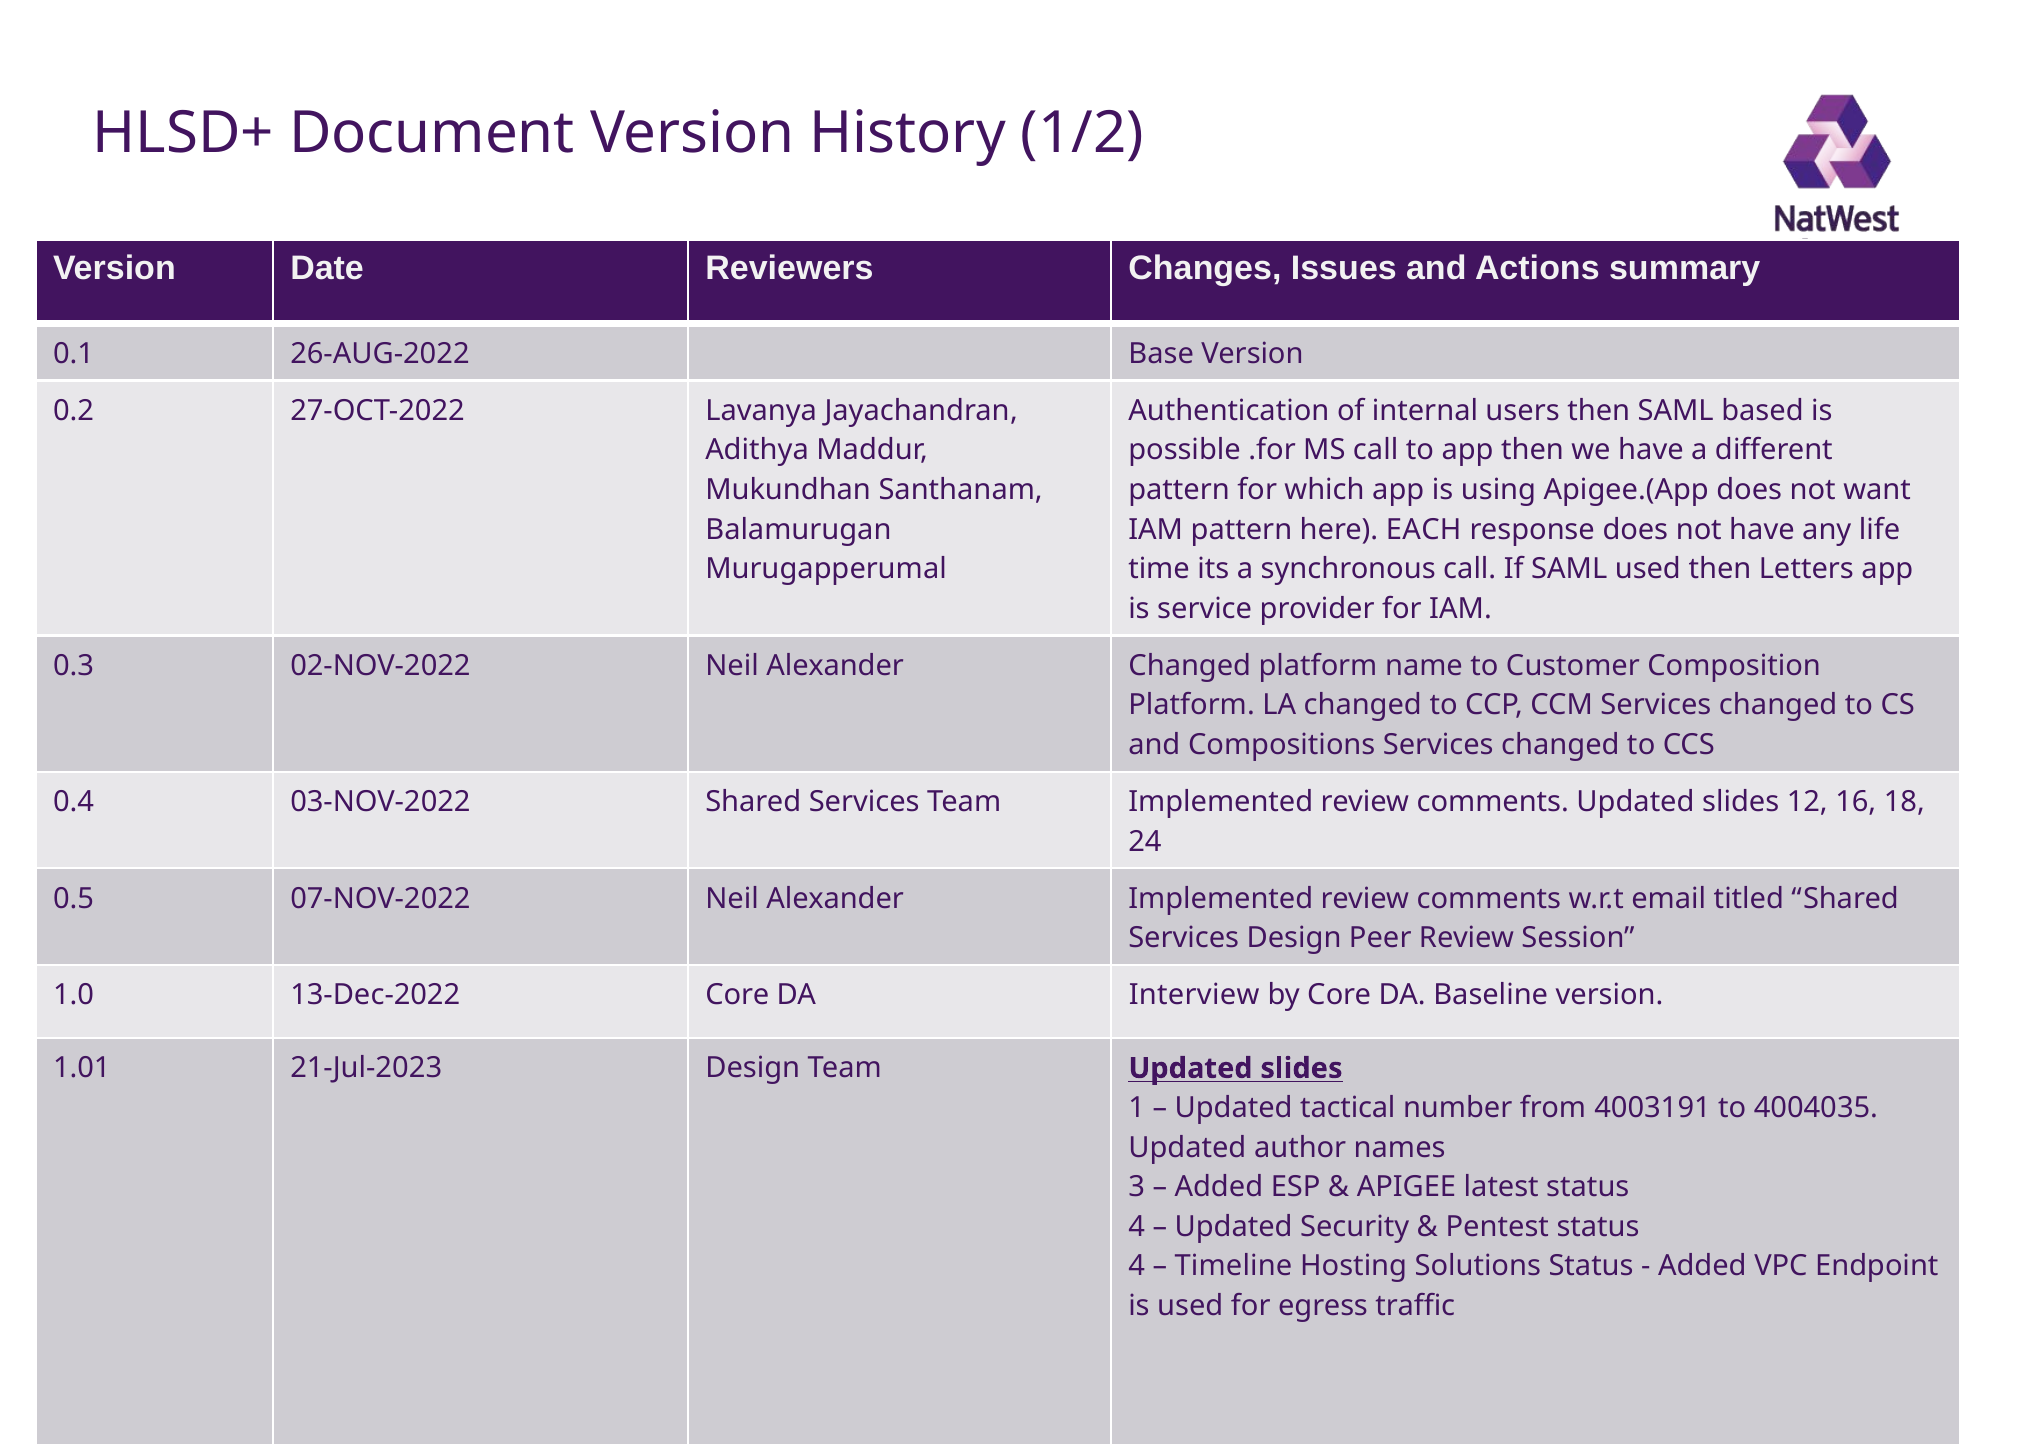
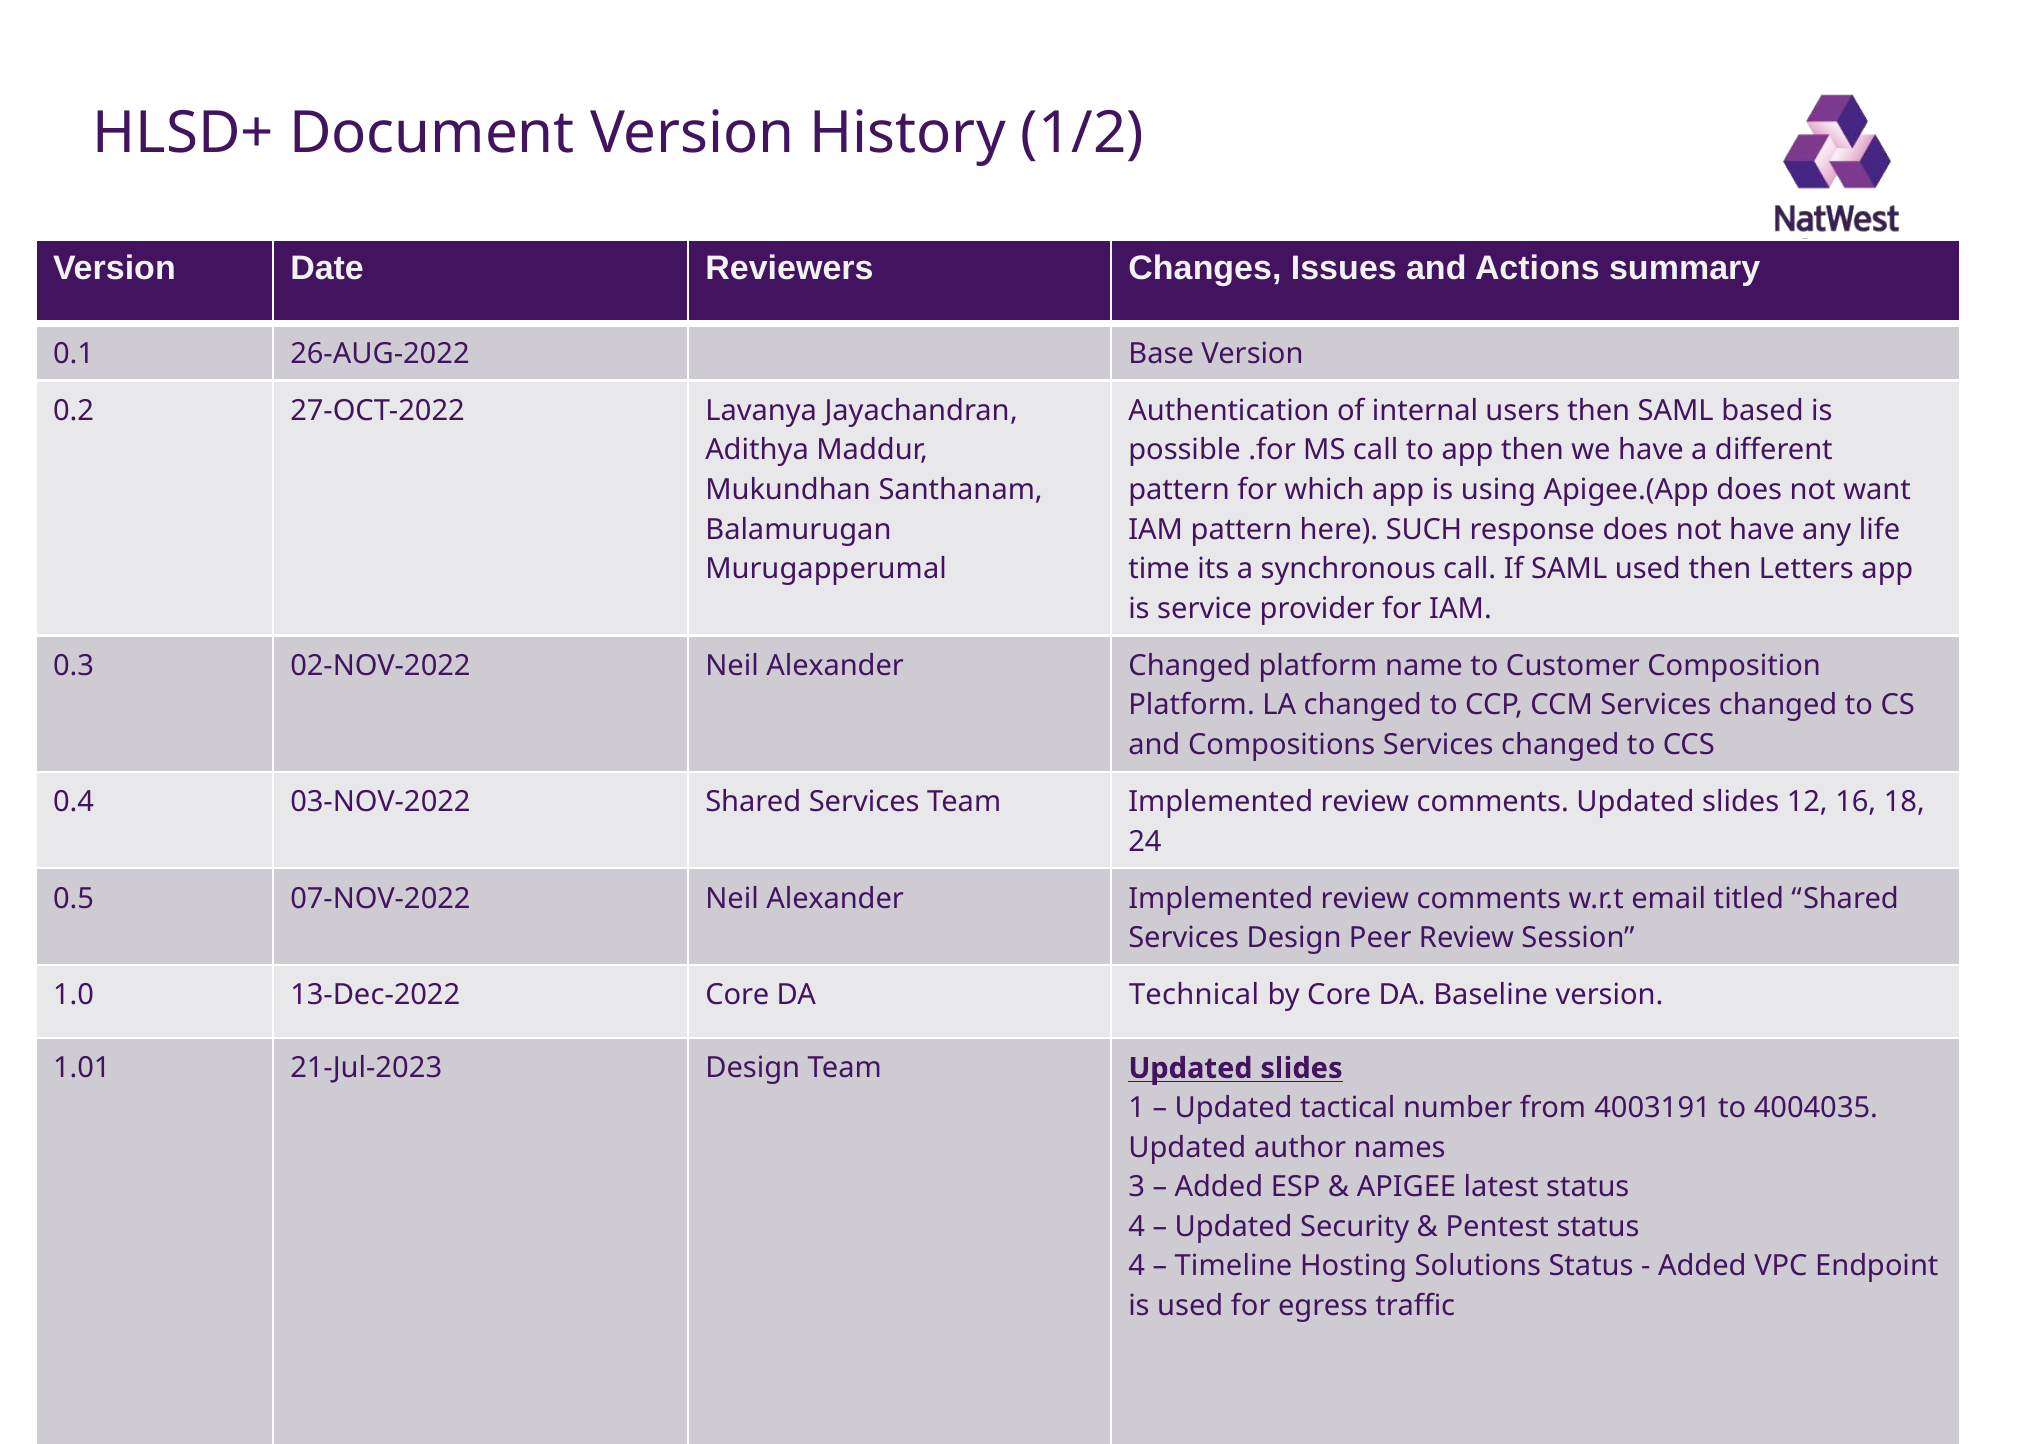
EACH: EACH -> SUCH (1424, 530)
Interview: Interview -> Technical (1194, 995)
